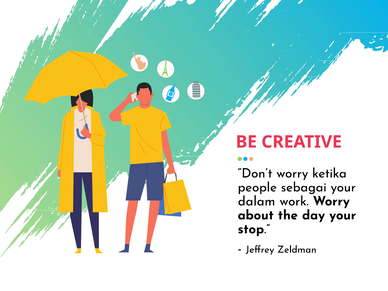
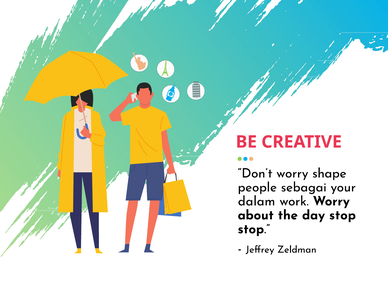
ketika: ketika -> shape (329, 173)
day your: your -> stop (343, 215)
